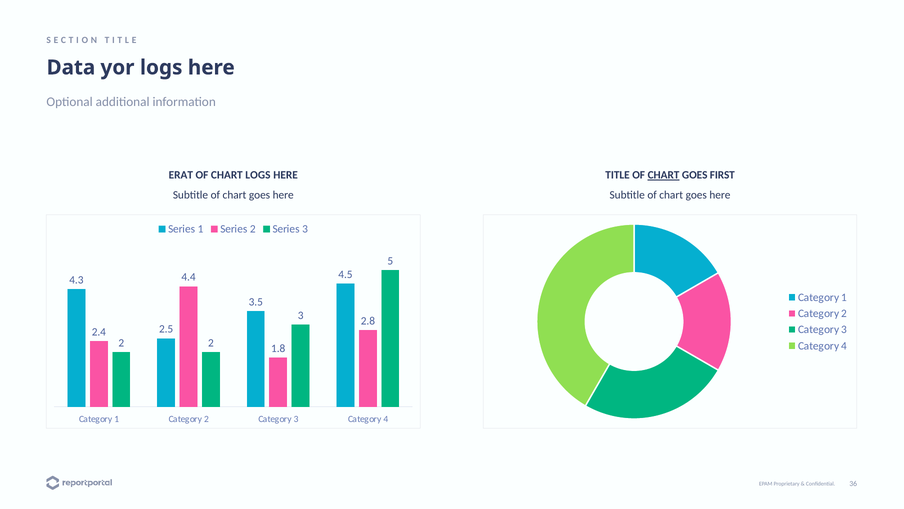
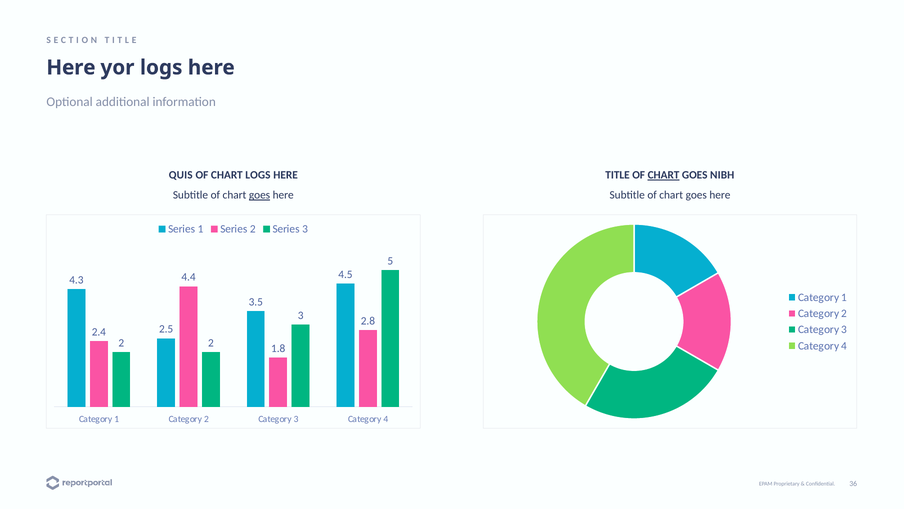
Data: Data -> Here (71, 67)
ERAT: ERAT -> QUIS (181, 175)
FIRST: FIRST -> NIBH (722, 175)
goes underline: none -> present (260, 195)
